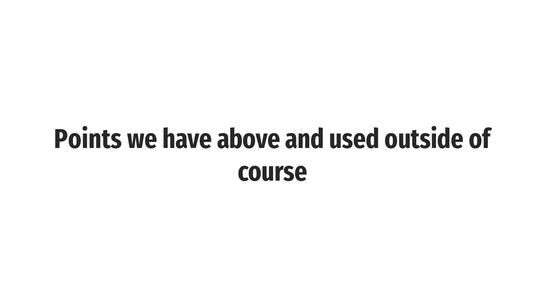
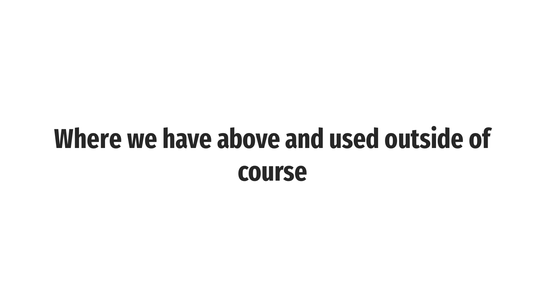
Points: Points -> Where (88, 139)
